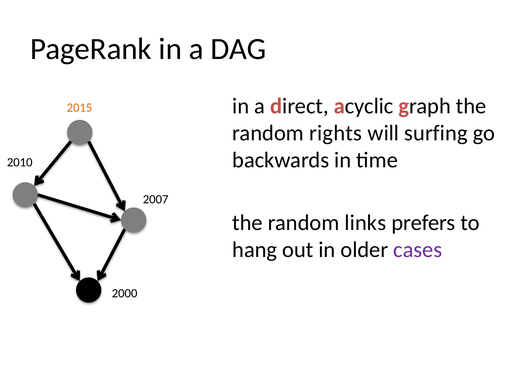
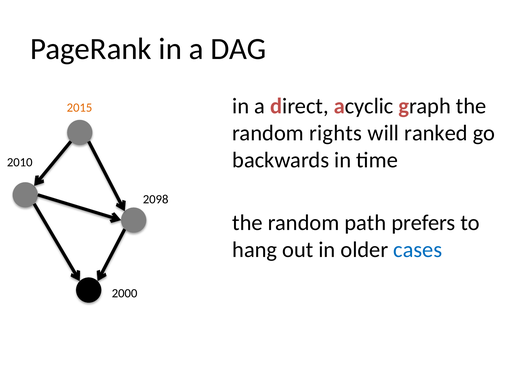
surfing: surfing -> ranked (436, 133)
2007: 2007 -> 2098 (156, 199)
links: links -> path (365, 223)
cases colour: purple -> blue (418, 250)
